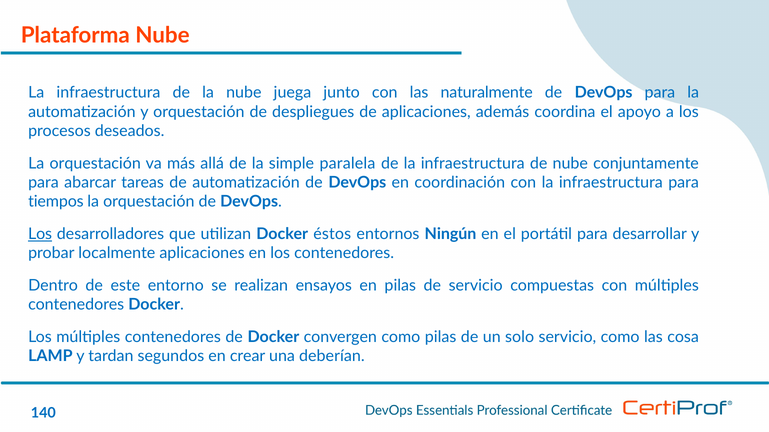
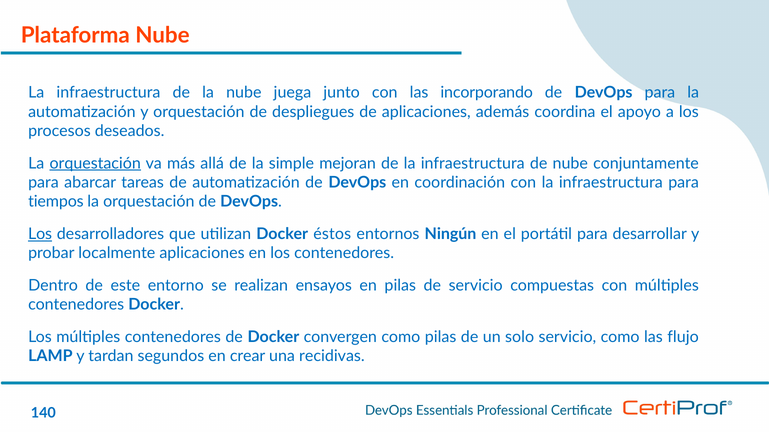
naturalmente: naturalmente -> incorporando (487, 93)
orquestación underline: none -> present (95, 164)
paralela: paralela -> mejoran (348, 164)
cosa: cosa -> flujo (683, 337)
deberían: deberían -> recidivas (332, 357)
